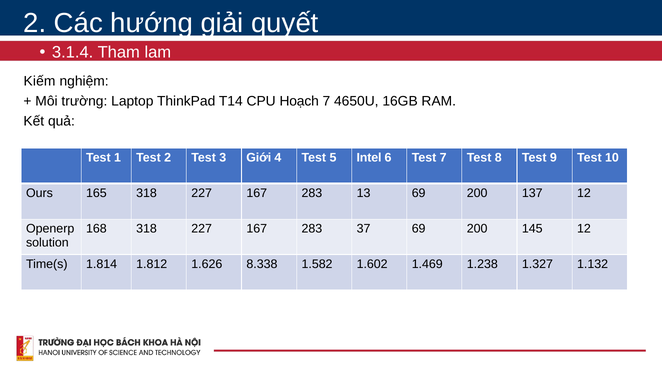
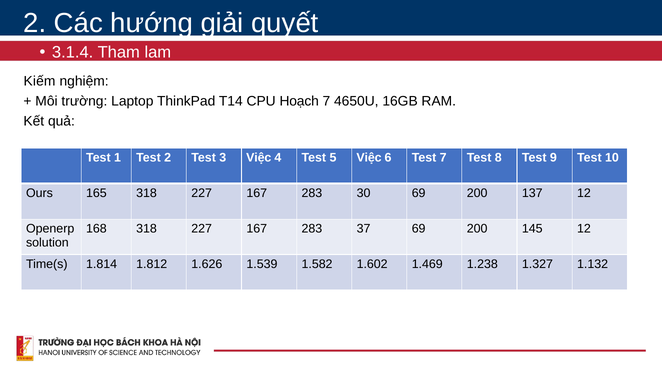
3 Giới: Giới -> Việc (259, 158)
5 Intel: Intel -> Việc (369, 158)
13: 13 -> 30 (364, 193)
8.338: 8.338 -> 1.539 (262, 264)
